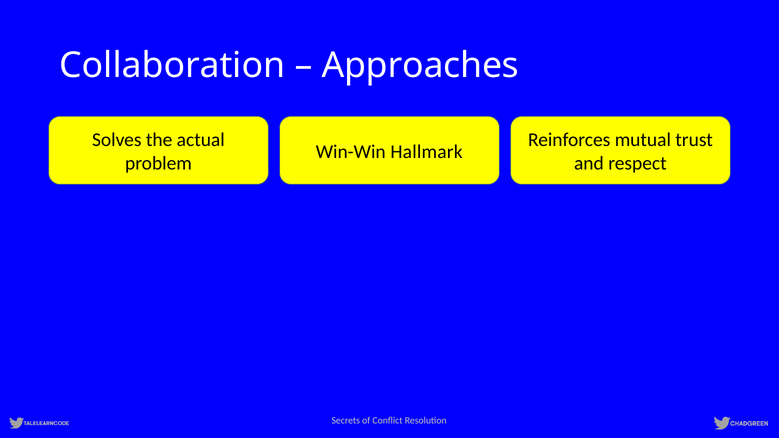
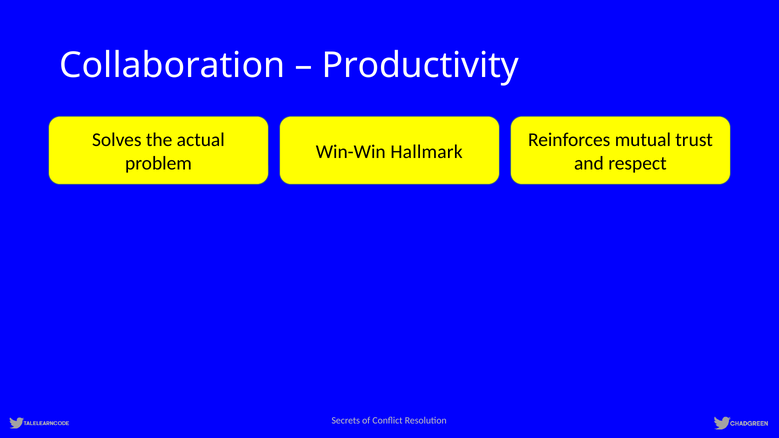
Approaches: Approaches -> Productivity (420, 65)
